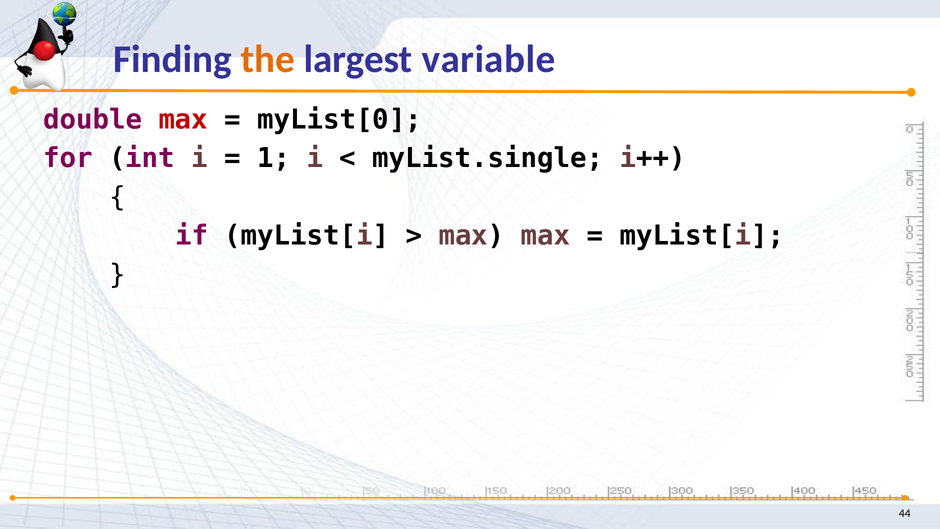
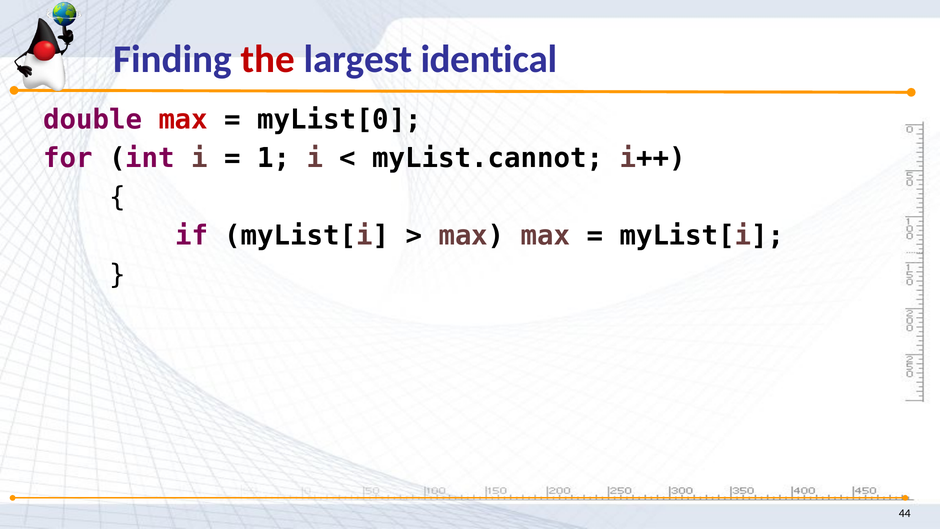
the colour: orange -> red (268, 59)
variable: variable -> identical (489, 59)
myList.single: myList.single -> myList.cannot (488, 158)
